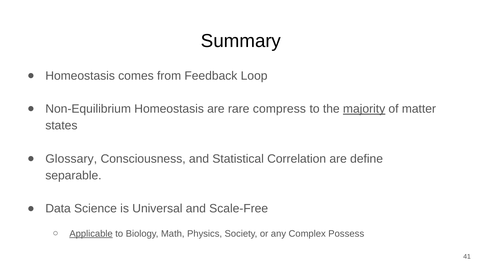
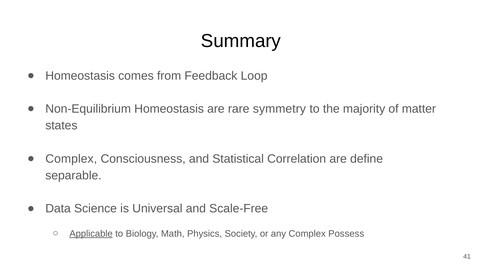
compress: compress -> symmetry (279, 109)
majority underline: present -> none (364, 109)
Glossary: Glossary -> Complex (71, 159)
